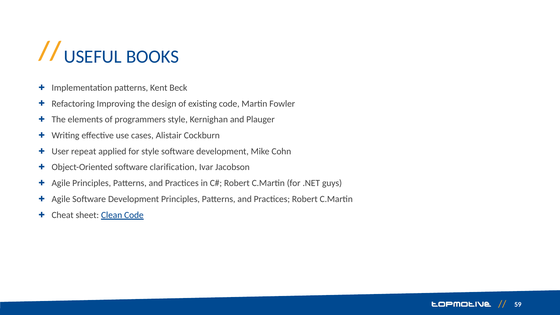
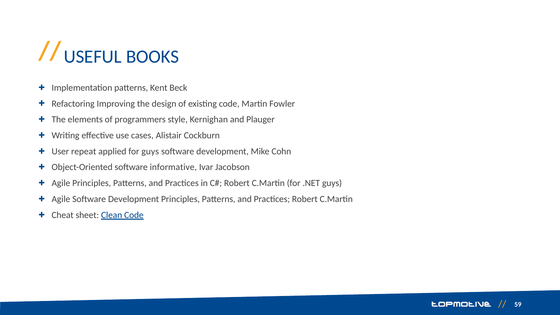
for style: style -> guys (150, 151)
clarification: clarification -> informative (173, 167)
